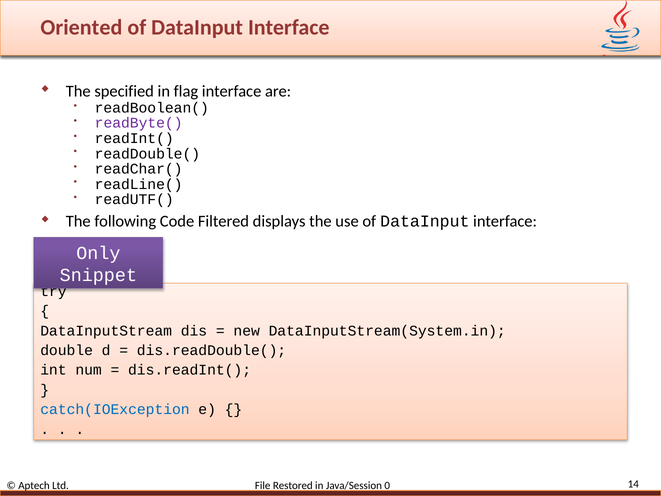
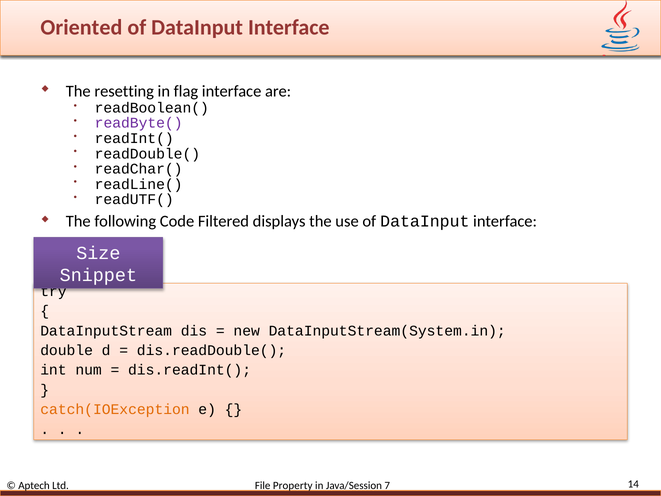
specified: specified -> resetting (124, 91)
Only: Only -> Size (98, 253)
catch(IOException colour: blue -> orange (115, 409)
Restored: Restored -> Property (293, 485)
0: 0 -> 7 (387, 485)
